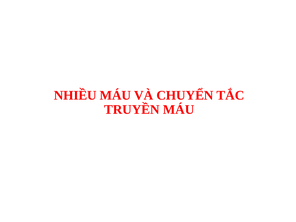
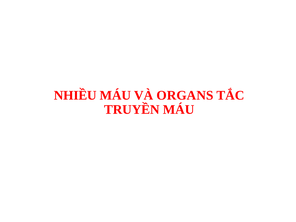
CHUYỂN: CHUYỂN -> ORGANS (185, 95)
